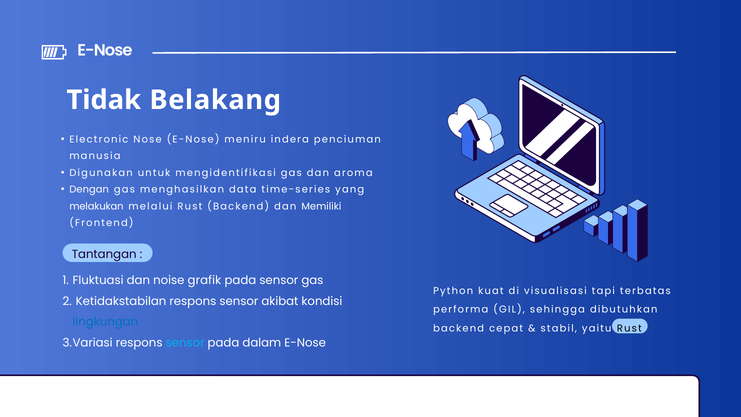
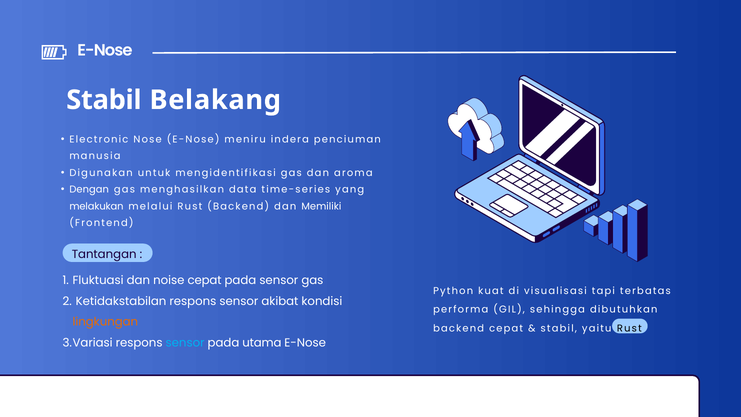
Tidak: Tidak -> Stabil (104, 100)
noise grafik: grafik -> cepat (205, 280)
lingkungan colour: blue -> orange (105, 322)
dalam: dalam -> utama (262, 343)
